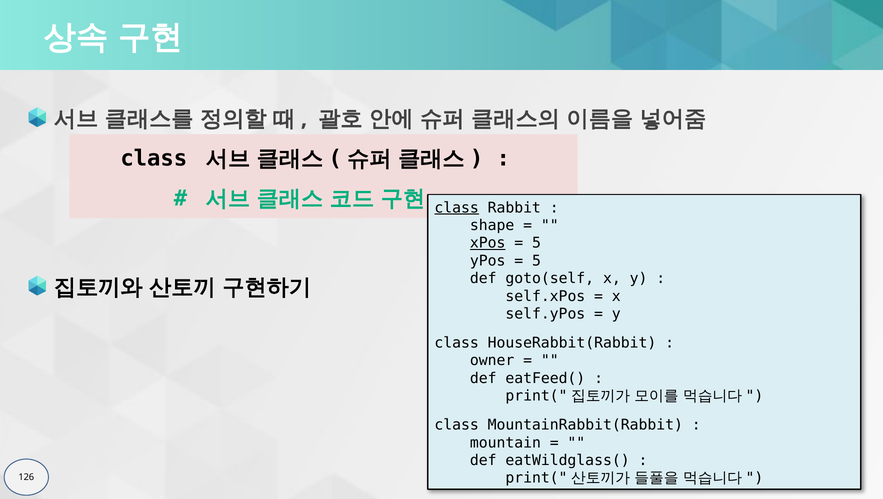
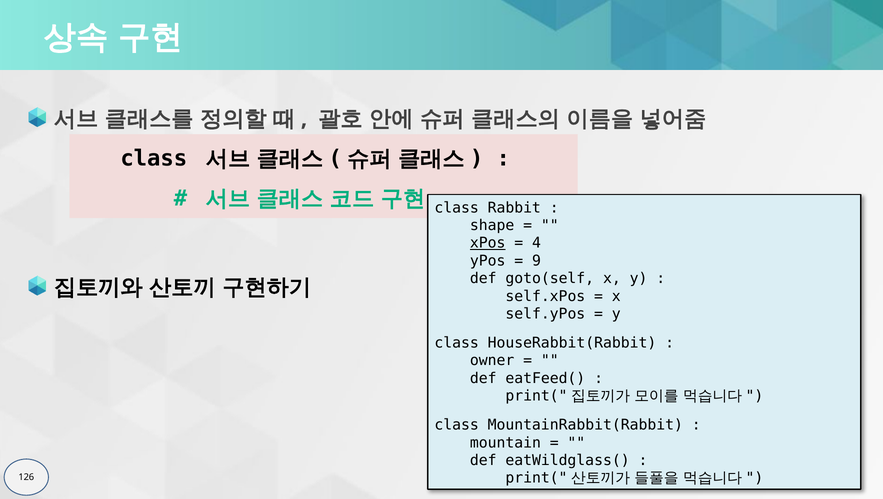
class underline: present -> none (457, 208)
5: 5 -> 4 (536, 243)
5: 5 -> 9 (536, 261)
